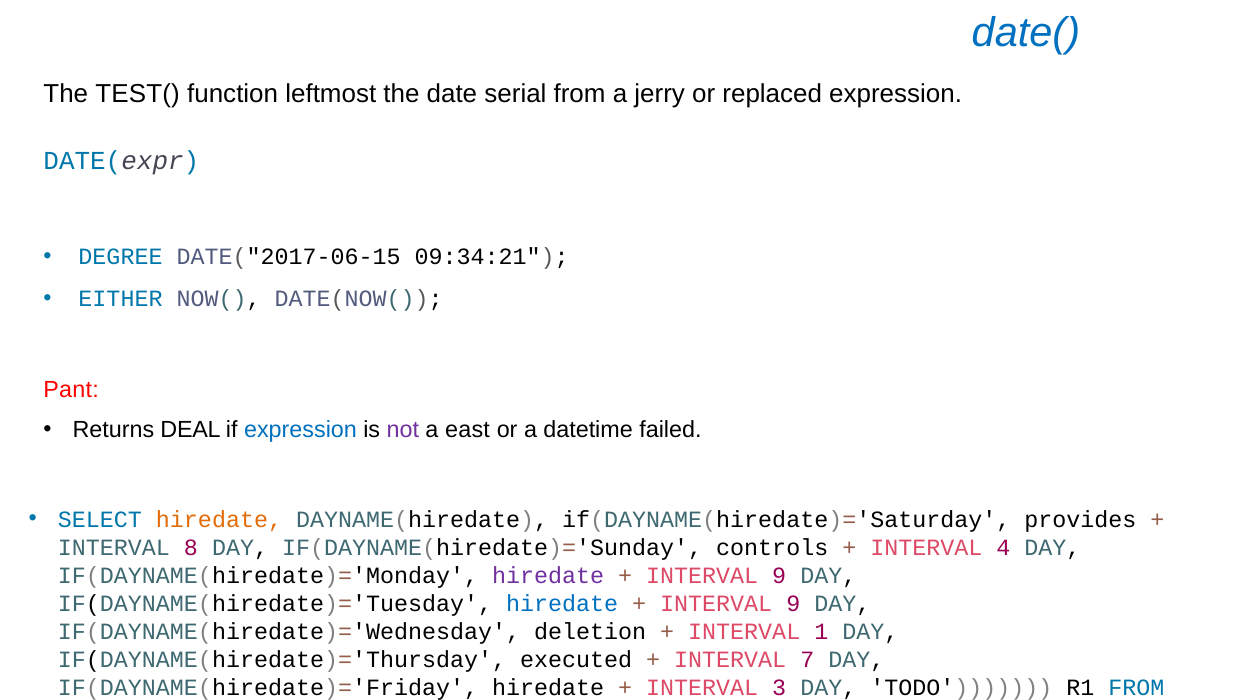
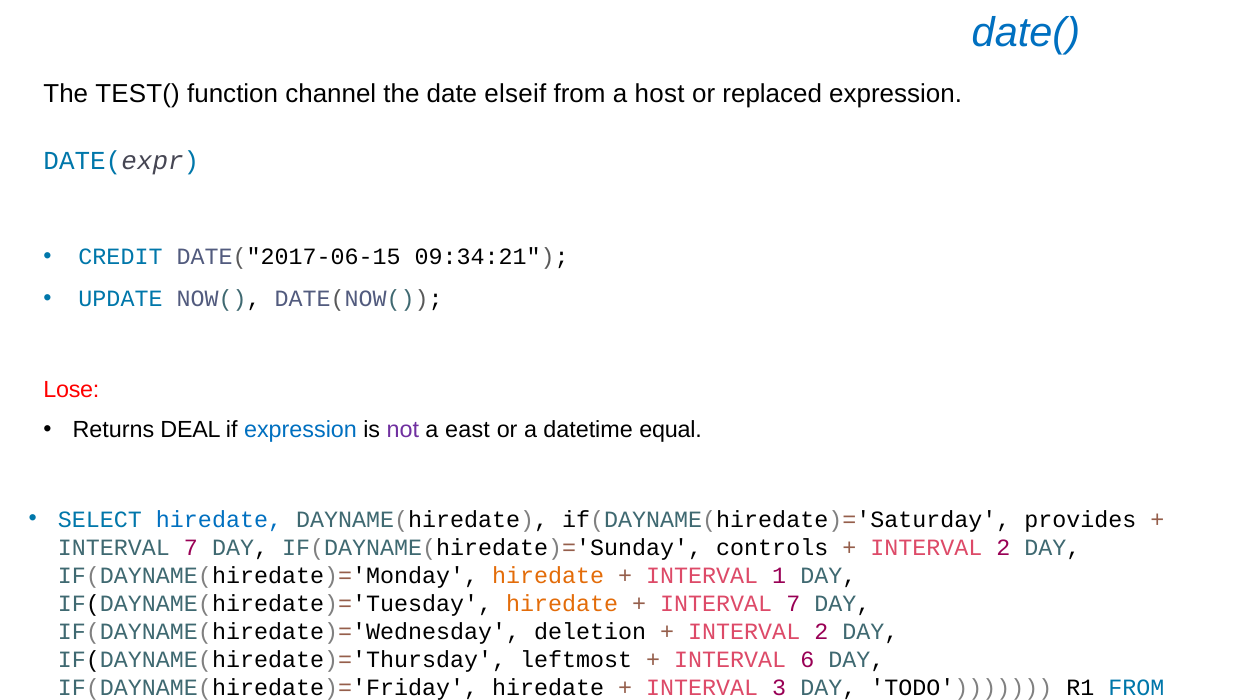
leftmost: leftmost -> channel (331, 94)
serial: serial -> elseif (515, 94)
jerry: jerry -> host (660, 94)
DEGREE: DEGREE -> CREDIT (121, 257)
EITHER: EITHER -> UPDATE (121, 299)
Pant: Pant -> Lose (71, 390)
failed: failed -> equal (671, 430)
hiredate colour: orange -> blue (219, 520)
8: 8 -> 7 (191, 548)
4: 4 -> 2 (1003, 548)
hiredate colour: purple -> orange (548, 576)
9: 9 -> 1 (779, 576)
hiredate colour: blue -> orange (562, 604)
9: 9 -> 7 (793, 604)
1: 1 -> 2 (821, 632)
executed: executed -> leftmost (576, 660)
7: 7 -> 6 (807, 660)
